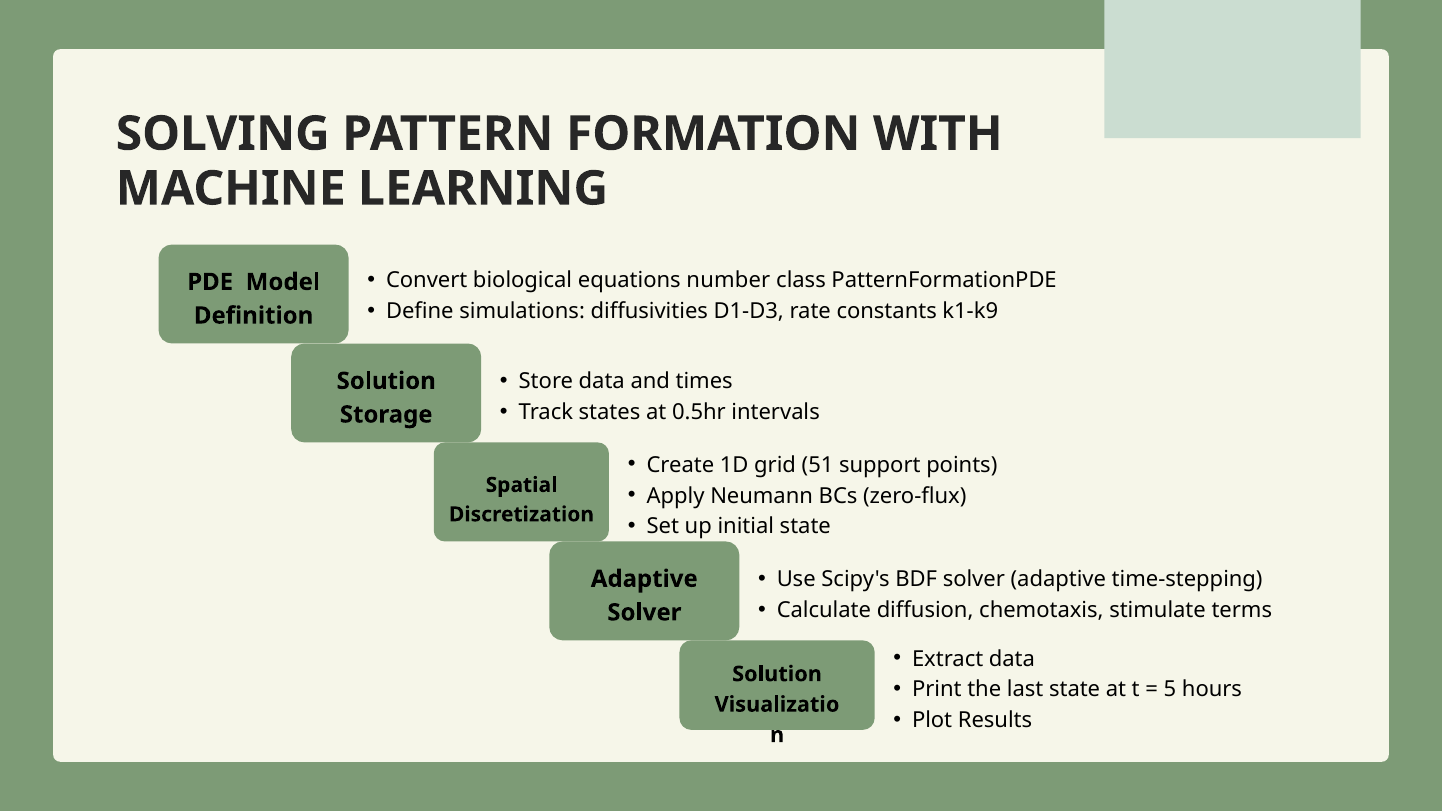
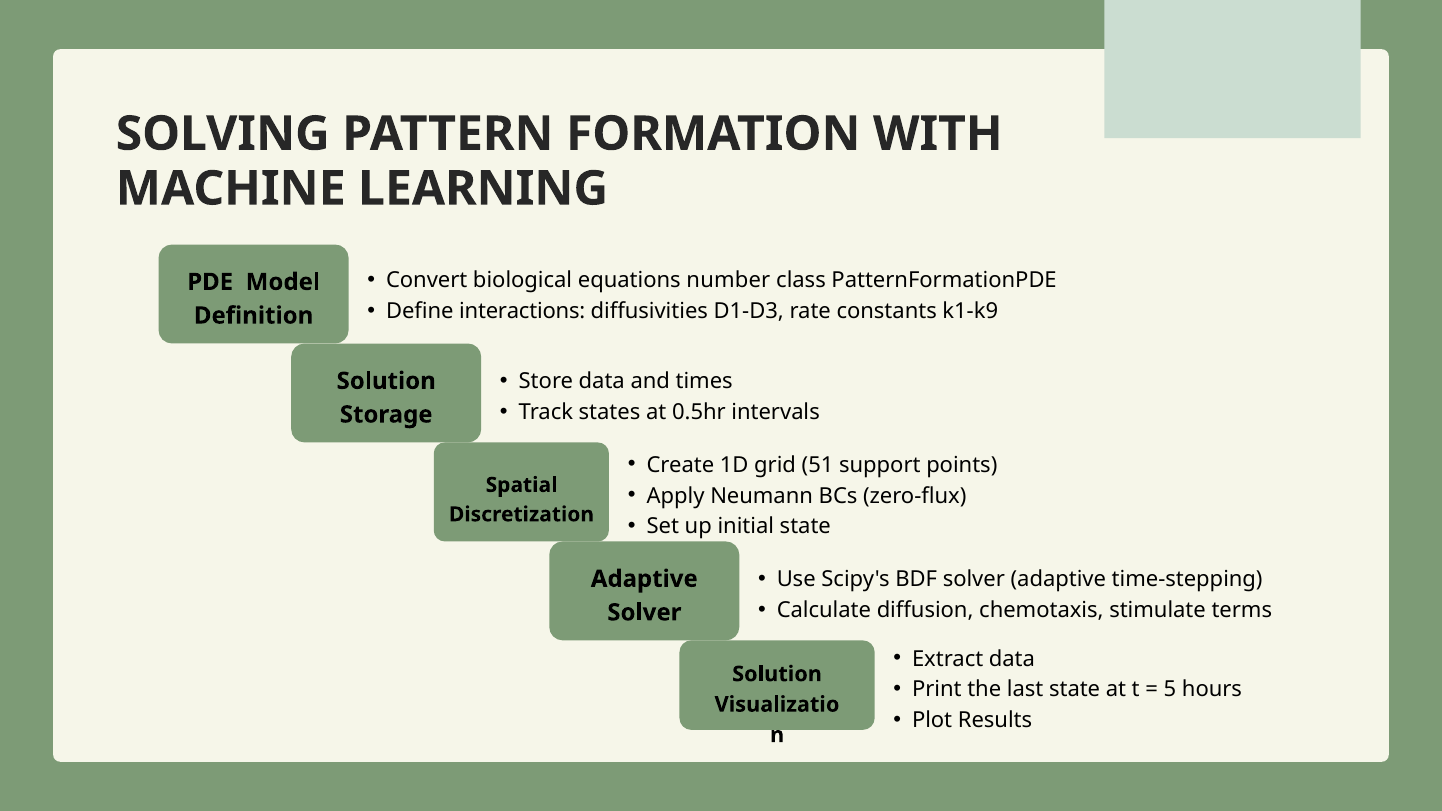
simulations: simulations -> interactions (522, 311)
